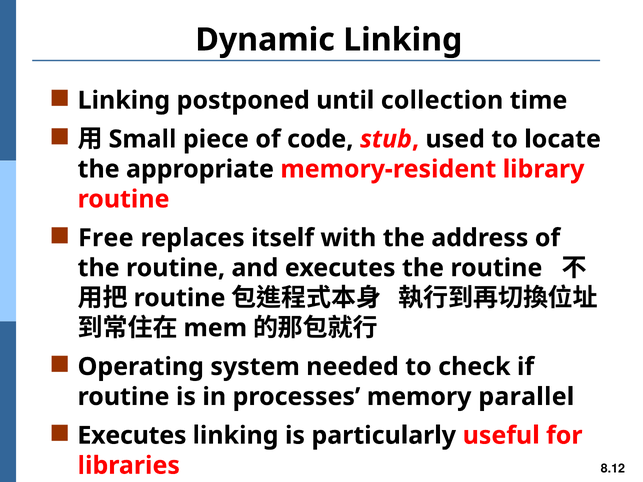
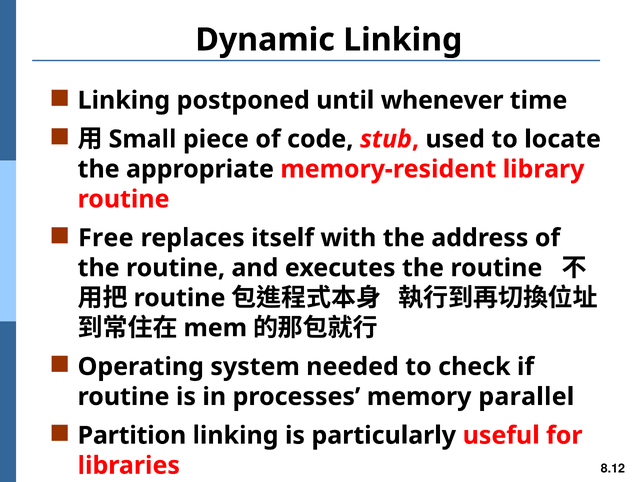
collection: collection -> whenever (442, 100)
Executes: Executes -> Partition (132, 436)
